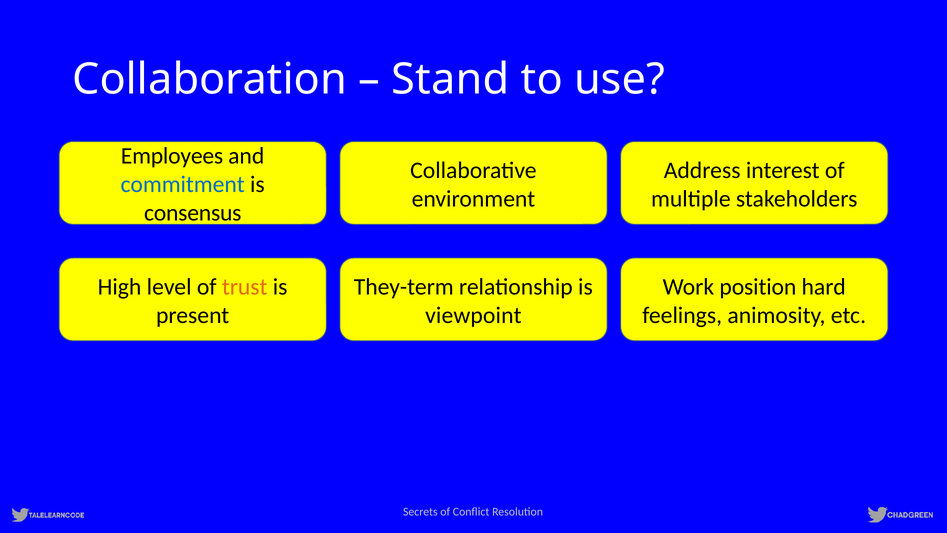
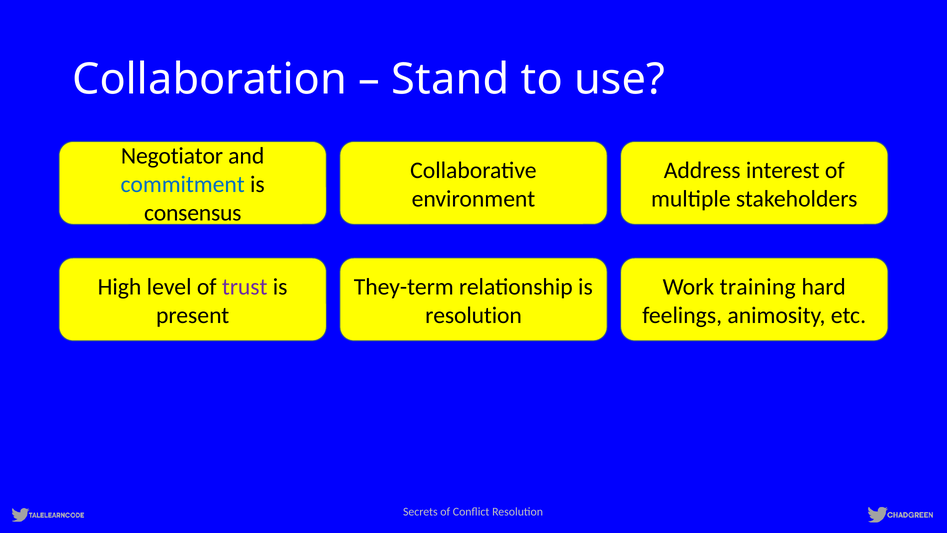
Employees: Employees -> Negotiator (172, 156)
trust colour: orange -> purple (245, 287)
position: position -> training (758, 287)
viewpoint: viewpoint -> resolution (474, 315)
